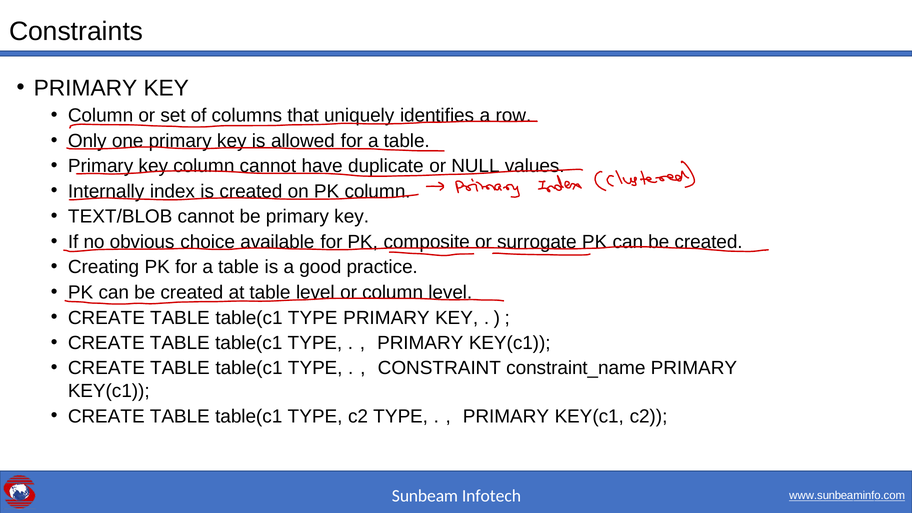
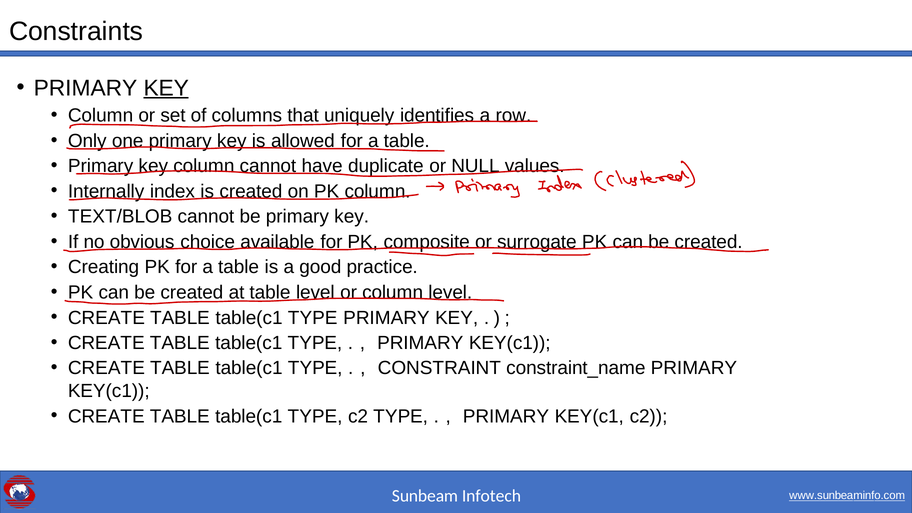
KEY underline: none -> present (166, 88)
